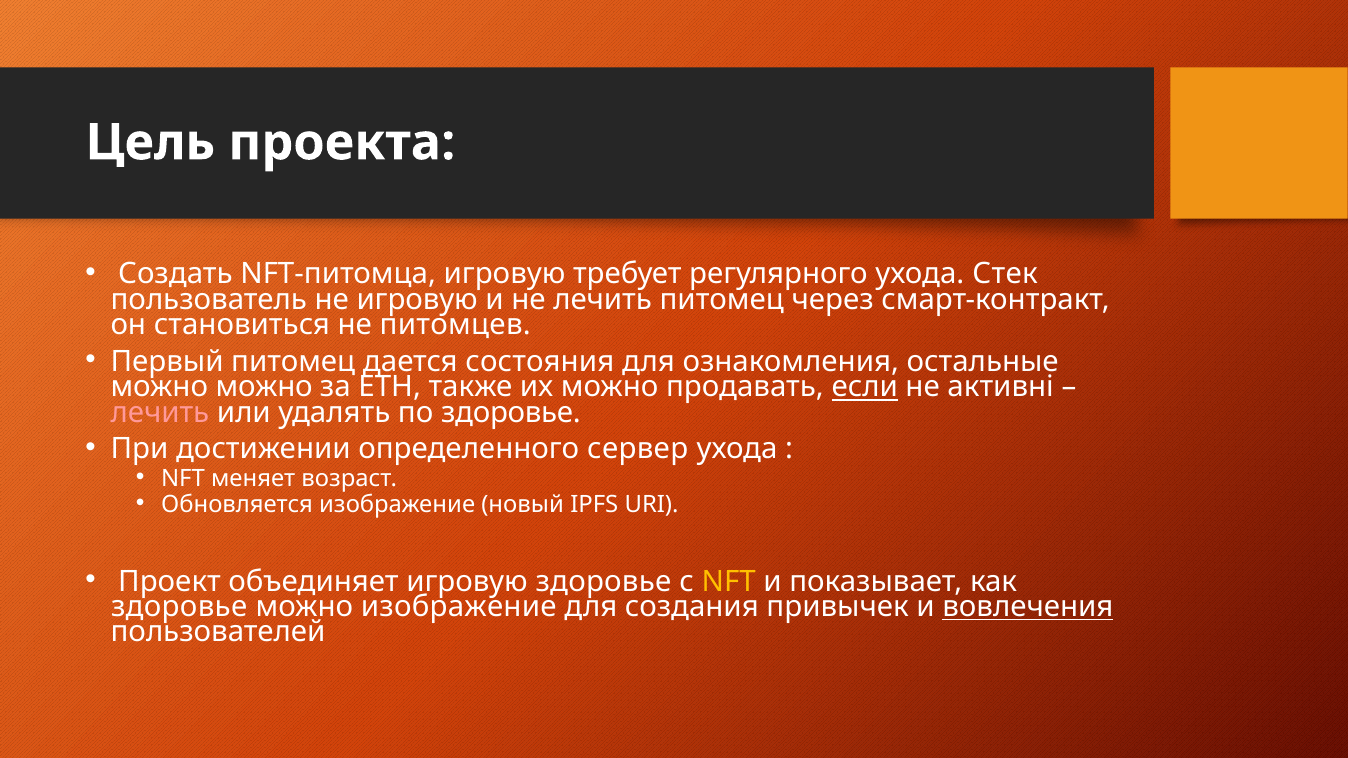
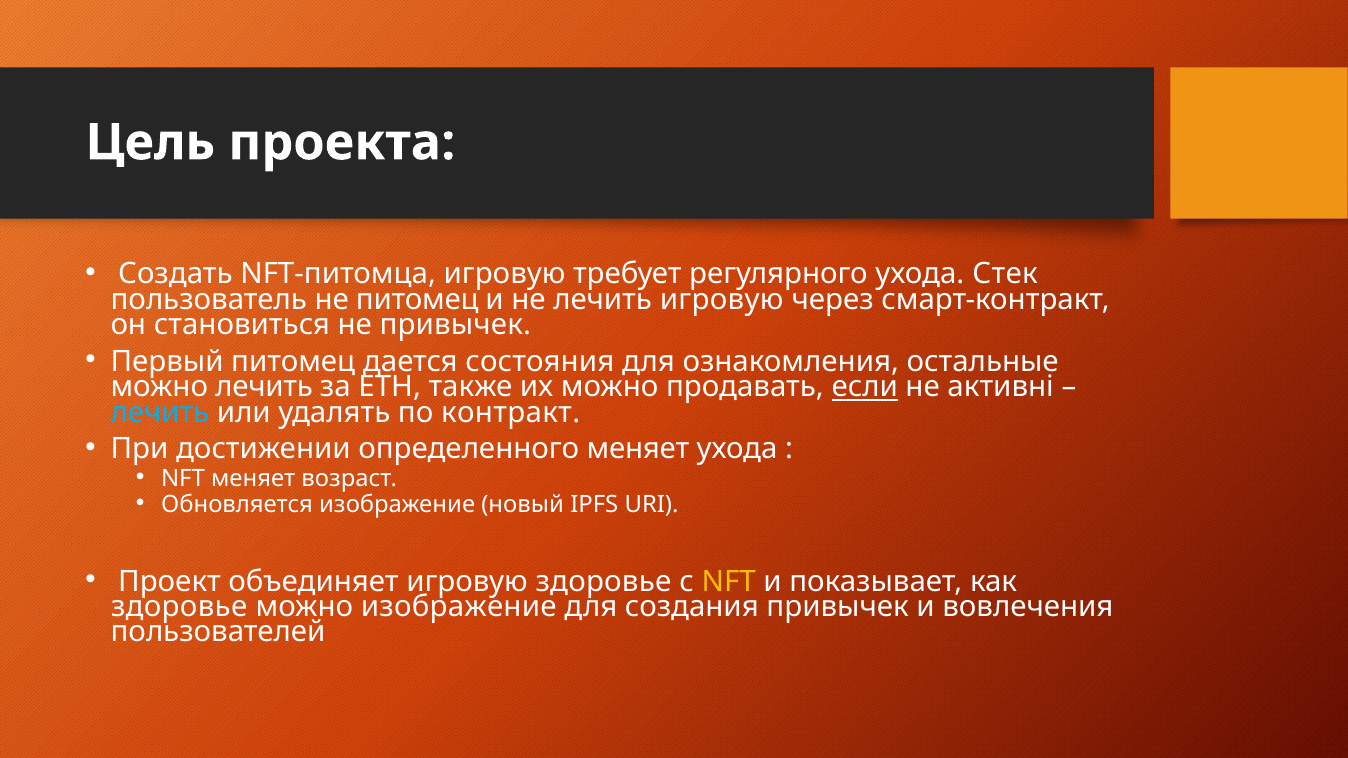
не игровую: игровую -> питомец (417, 300)
лечить питомец: питомец -> игровую (722, 300)
не питомцев: питомцев -> привычек (455, 325)
можно можно: можно -> лечить (264, 387)
лечить colour: pink -> light blue (160, 413)
по здоровье: здоровье -> контракт (511, 413)
определенного сервер: сервер -> меняет (638, 449)
вовлечения underline: present -> none (1028, 607)
